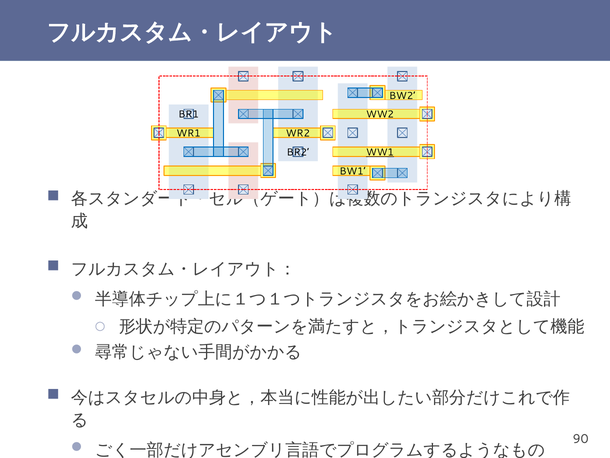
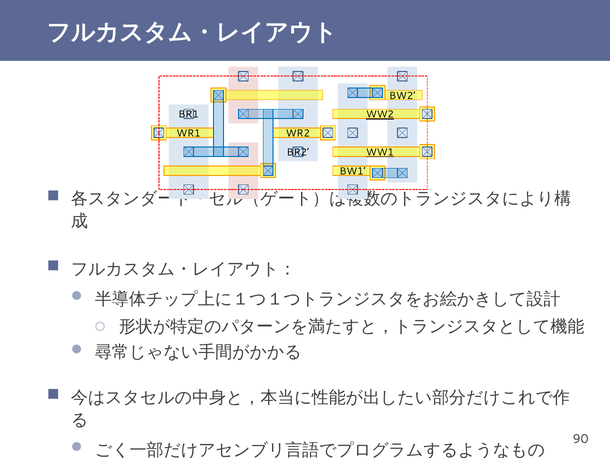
WW2 underline: none -> present (380, 115)
